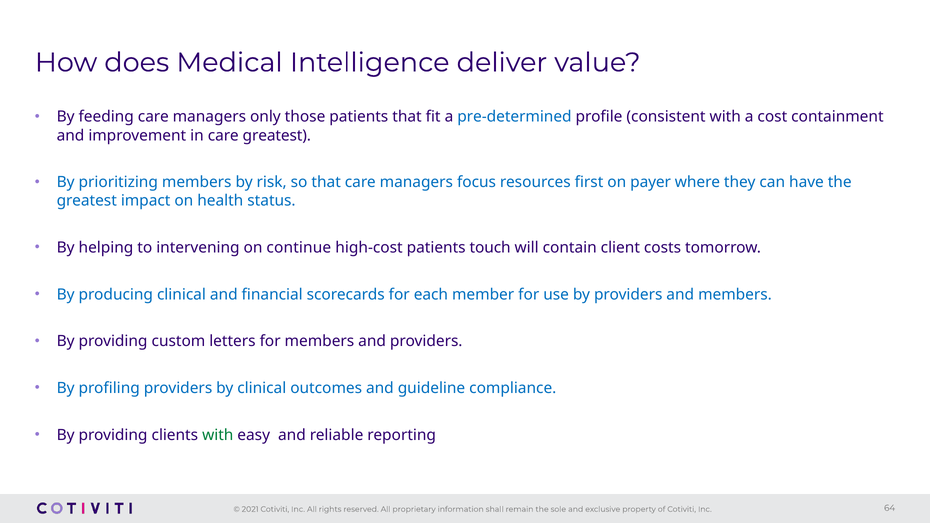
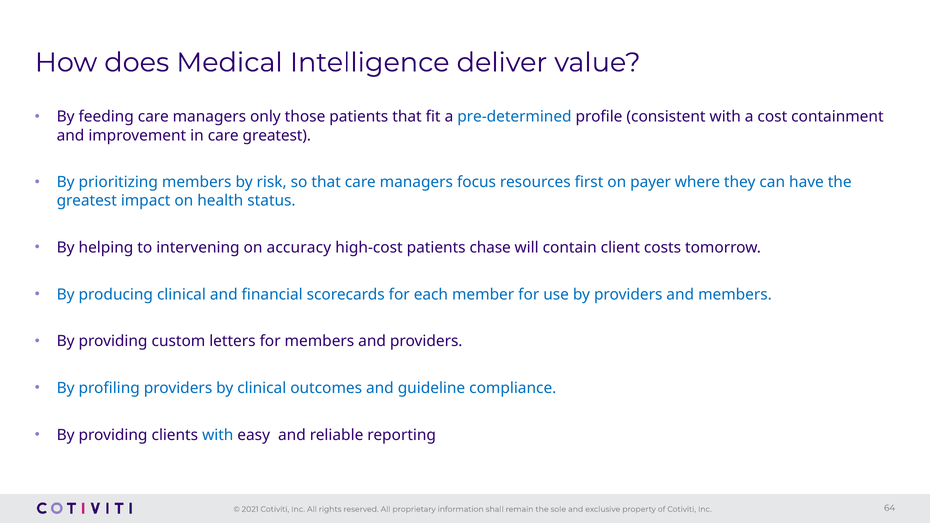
continue: continue -> accuracy (299, 248)
touch: touch -> chase (490, 248)
with colour: green -> blue (218, 435)
